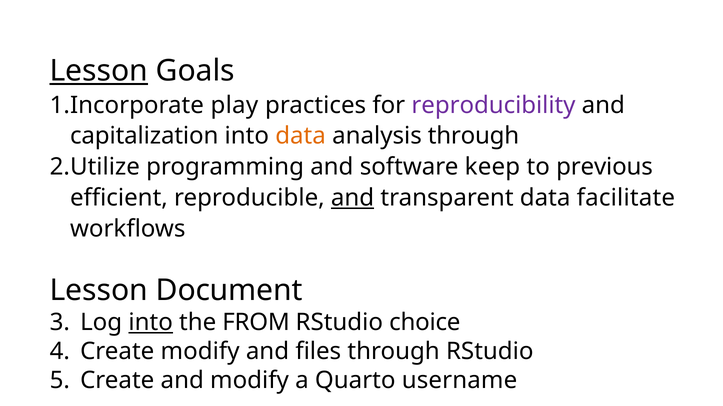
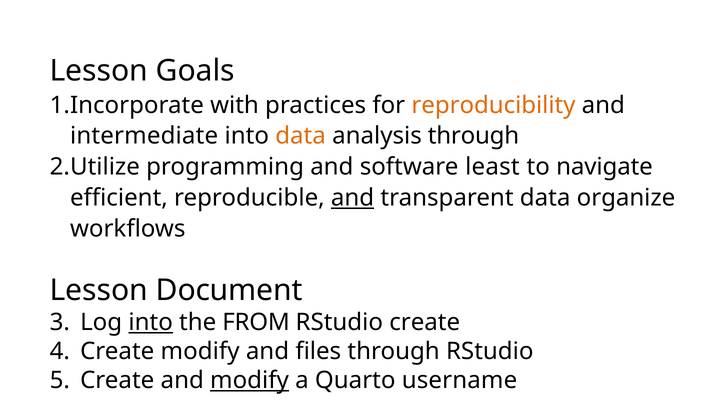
Lesson underline: present -> none (99, 71)
play: play -> with (235, 105)
reproducibility colour: purple -> orange (493, 105)
capitalization: capitalization -> intermediate (144, 136)
keep: keep -> least (492, 167)
previous: previous -> navigate (604, 167)
facilitate: facilitate -> organize (626, 198)
RStudio choice: choice -> create (425, 323)
modify underline: none -> present (249, 381)
